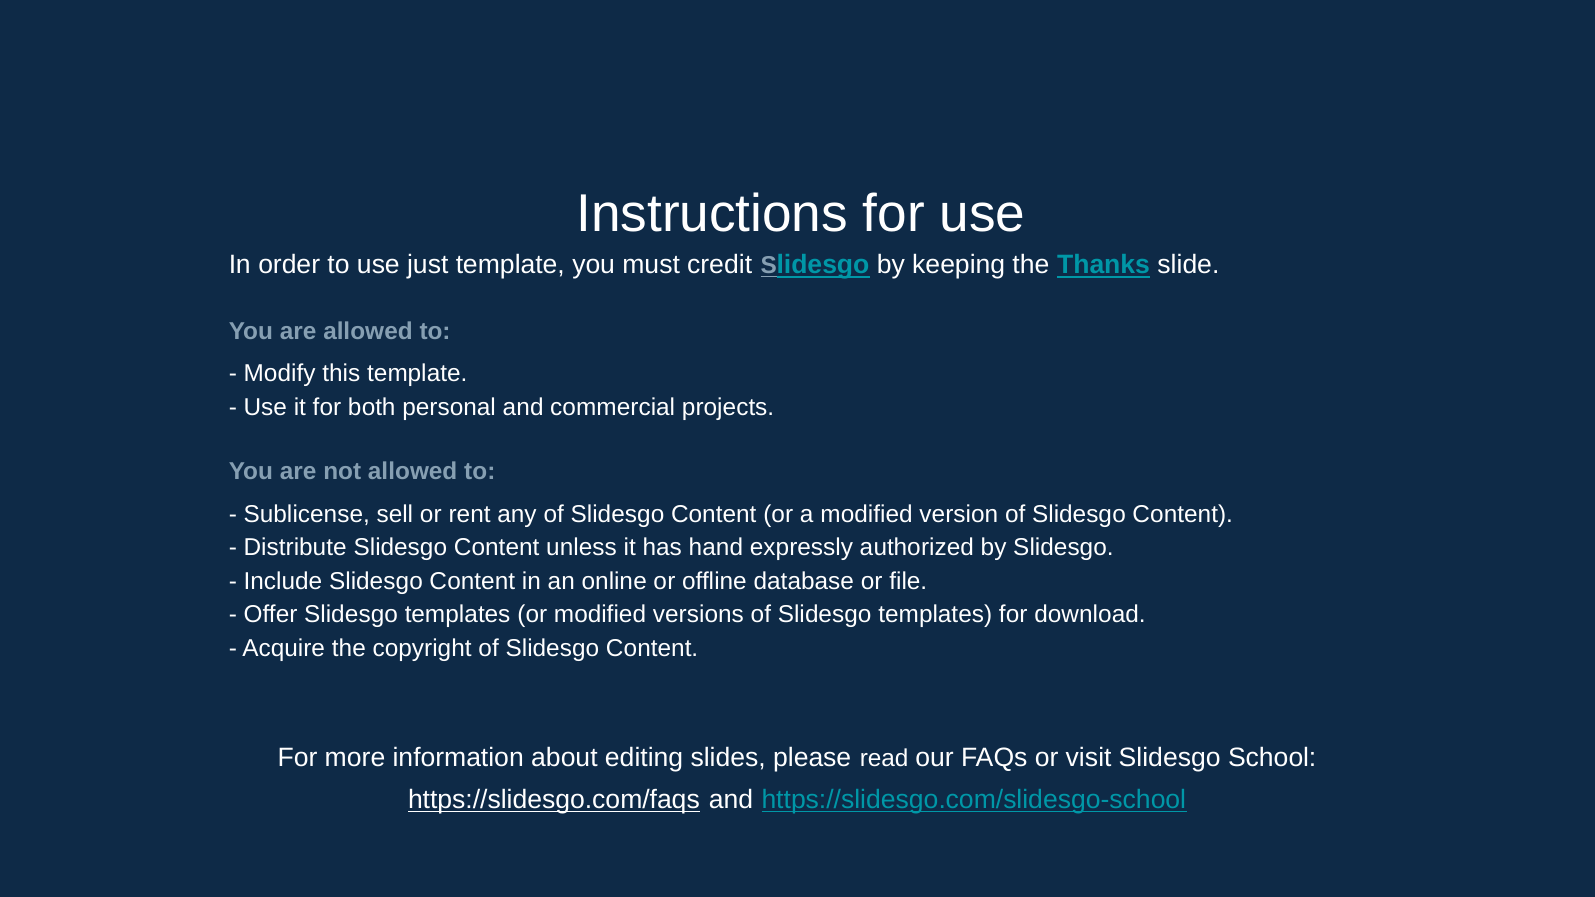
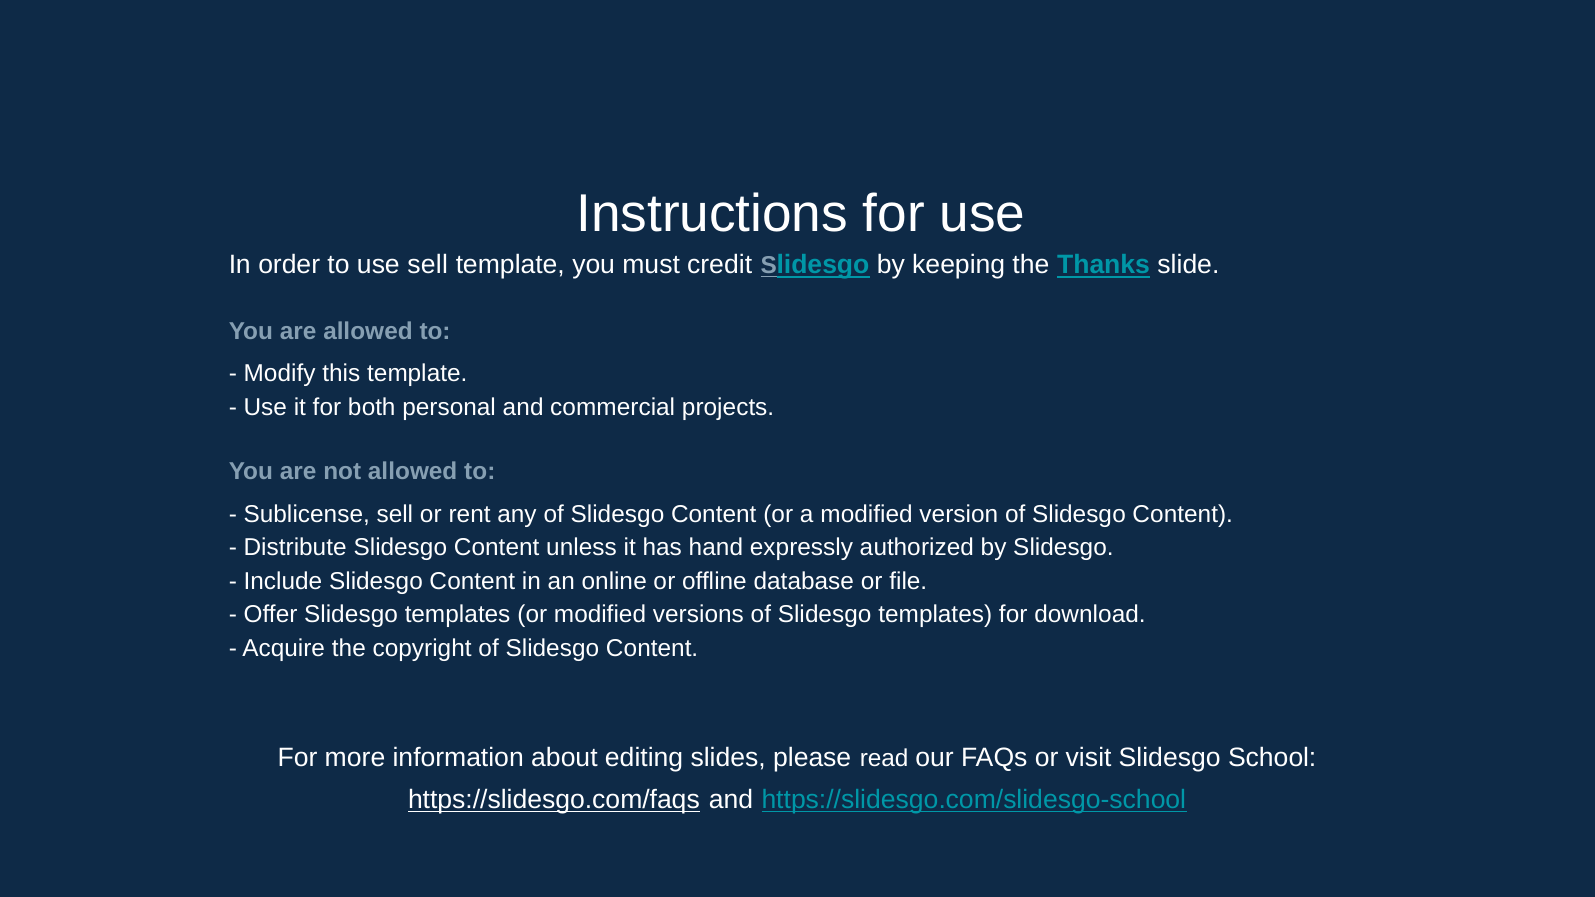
use just: just -> sell (428, 265)
